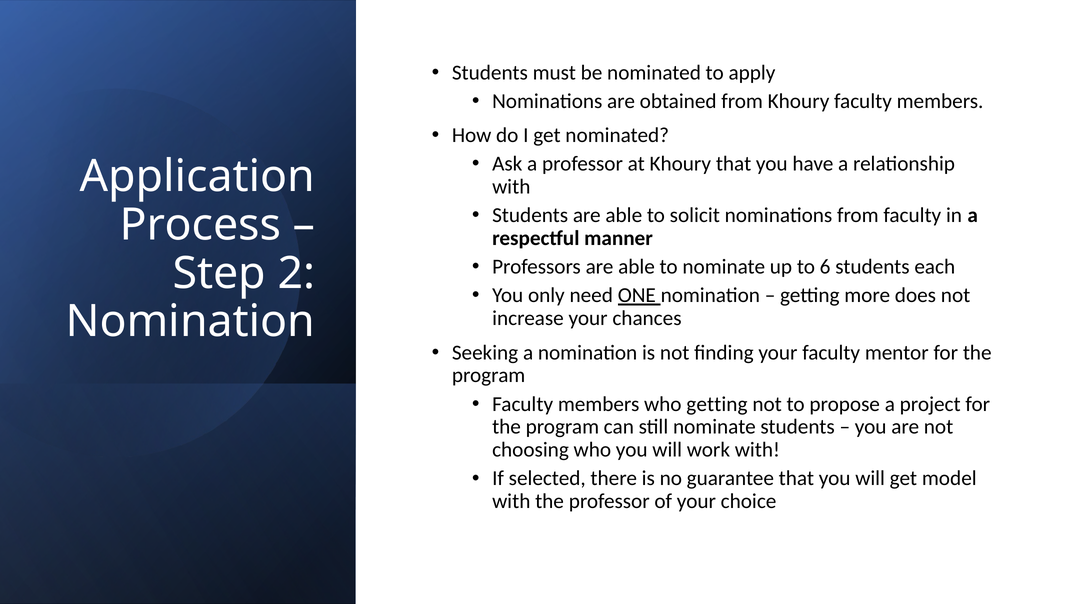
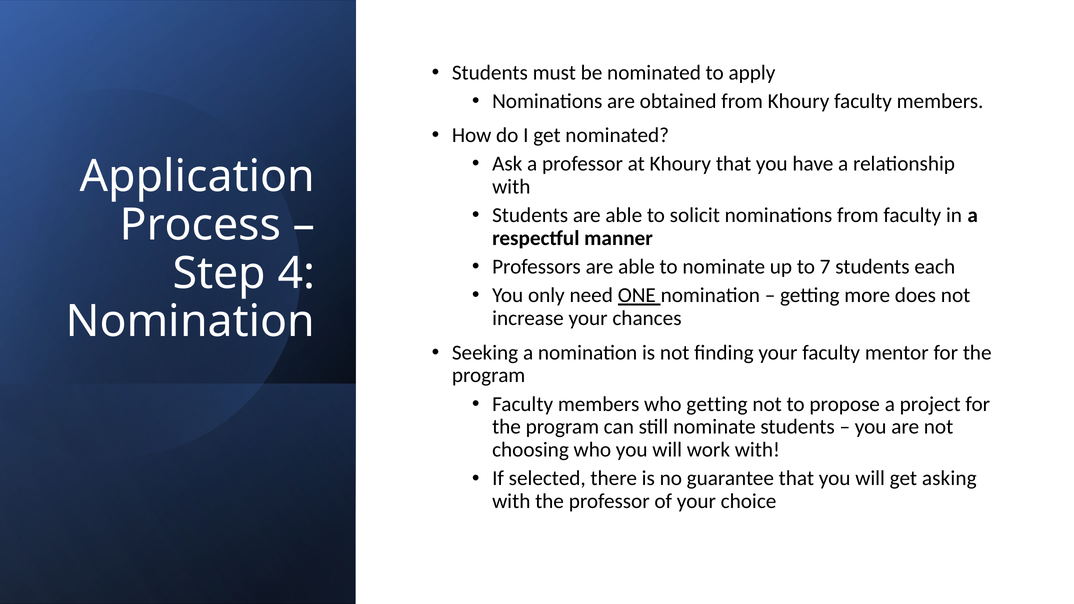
6: 6 -> 7 (825, 267)
2: 2 -> 4 (296, 273)
model: model -> asking (949, 479)
